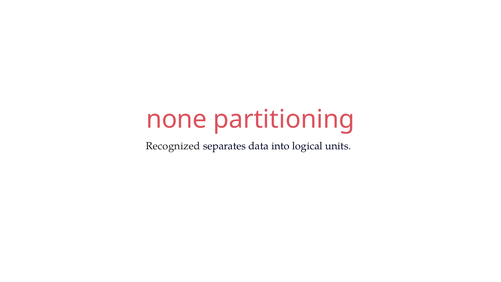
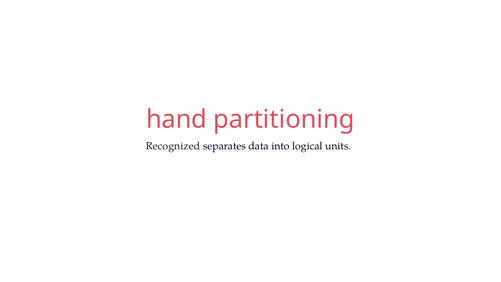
none: none -> hand (177, 119)
